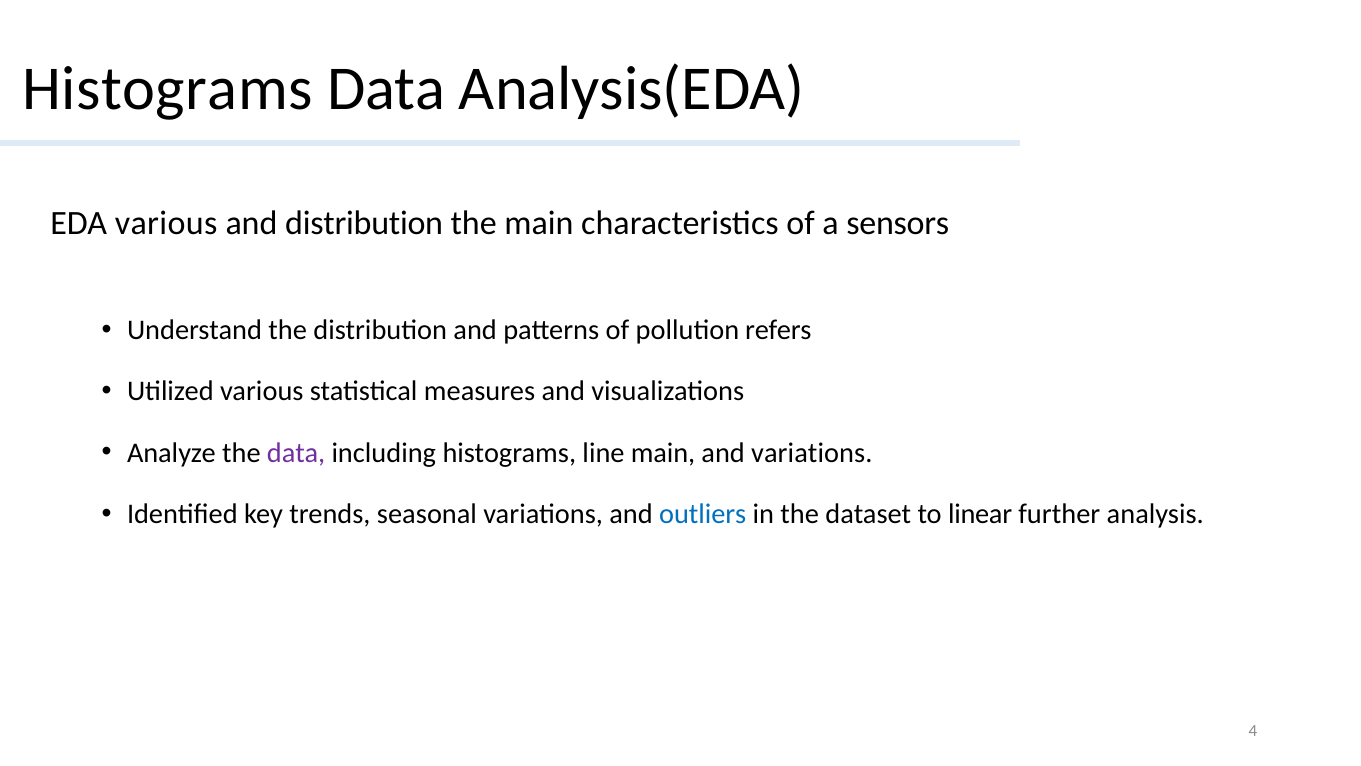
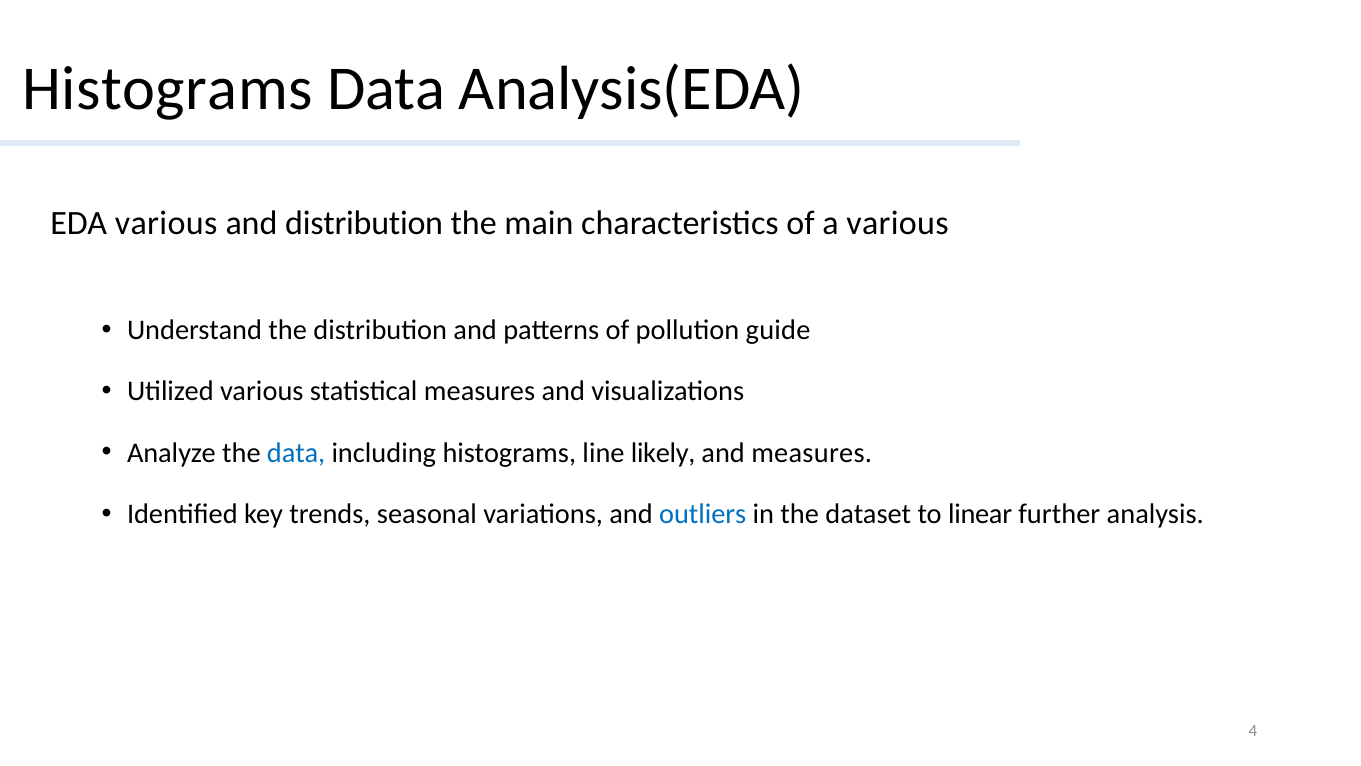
a sensors: sensors -> various (898, 223)
refers: refers -> guide (778, 330)
data colour: purple -> blue (296, 453)
line main: main -> likely (663, 453)
and variations: variations -> measures (812, 453)
